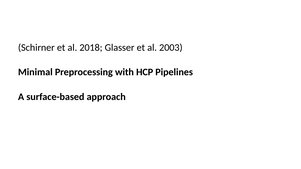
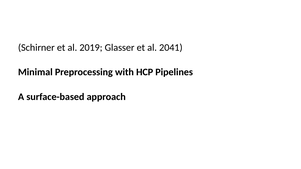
2018: 2018 -> 2019 (91, 48)
2003: 2003 -> 2041 (171, 48)
